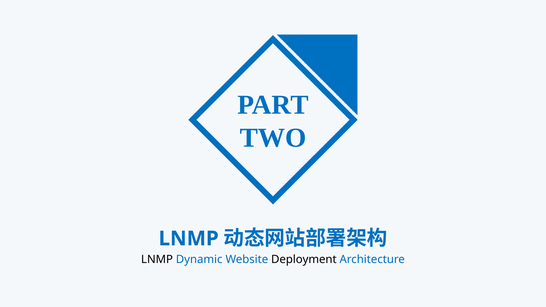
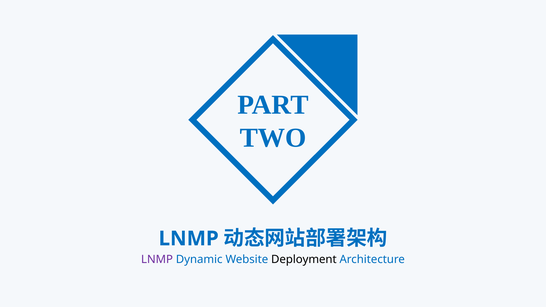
LNMP colour: black -> purple (157, 260)
